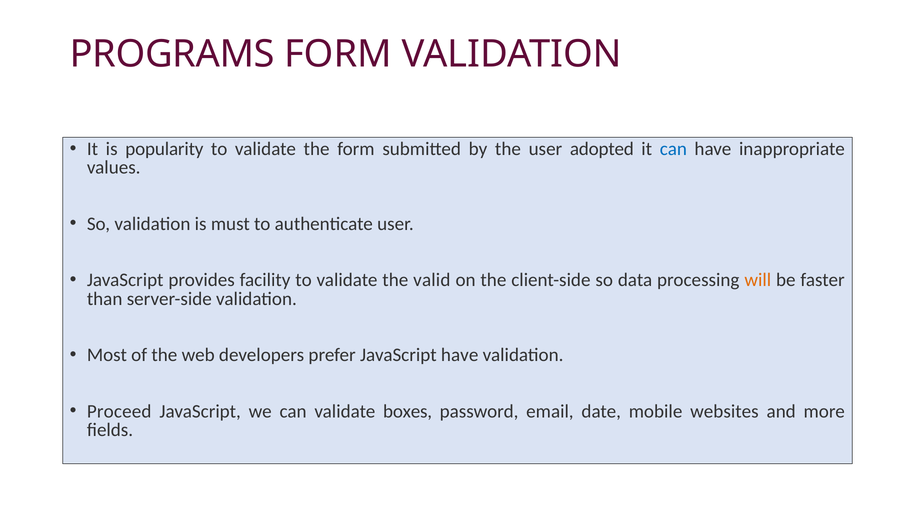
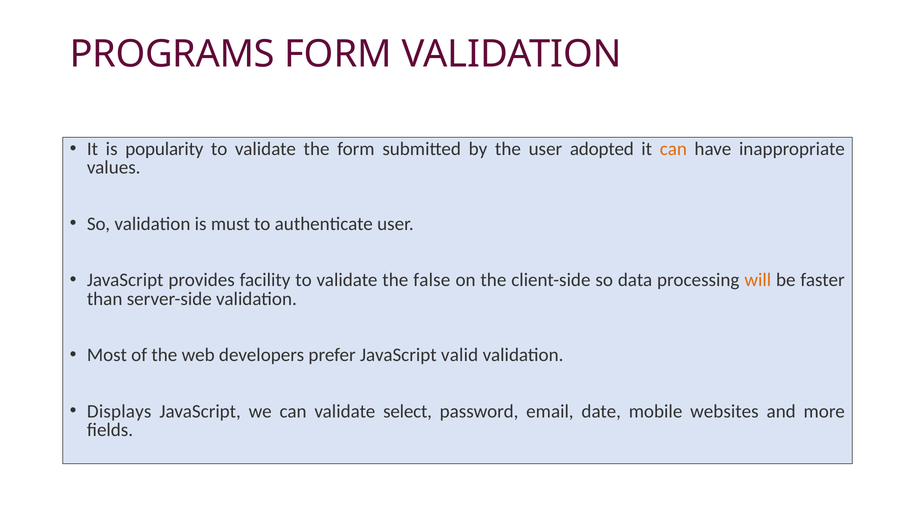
can colour: blue -> orange (673, 149)
valid: valid -> false (432, 280)
JavaScript have: have -> valid (460, 355)
Proceed: Proceed -> Displays (119, 411)
boxes: boxes -> select (408, 411)
